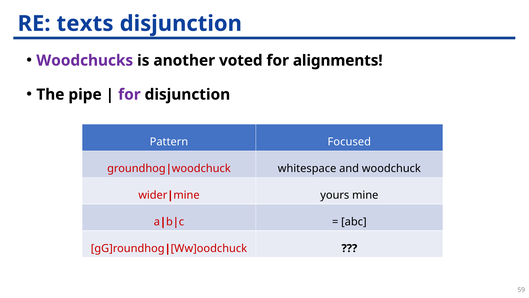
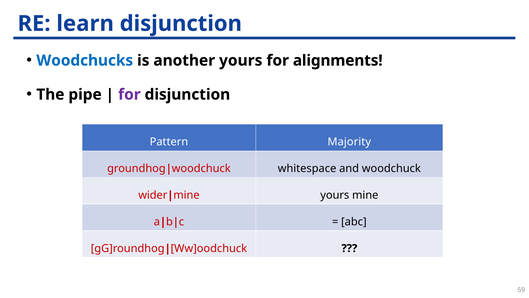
texts: texts -> learn (85, 24)
Woodchucks colour: purple -> blue (85, 60)
another voted: voted -> yours (241, 60)
Focused: Focused -> Majority (349, 142)
